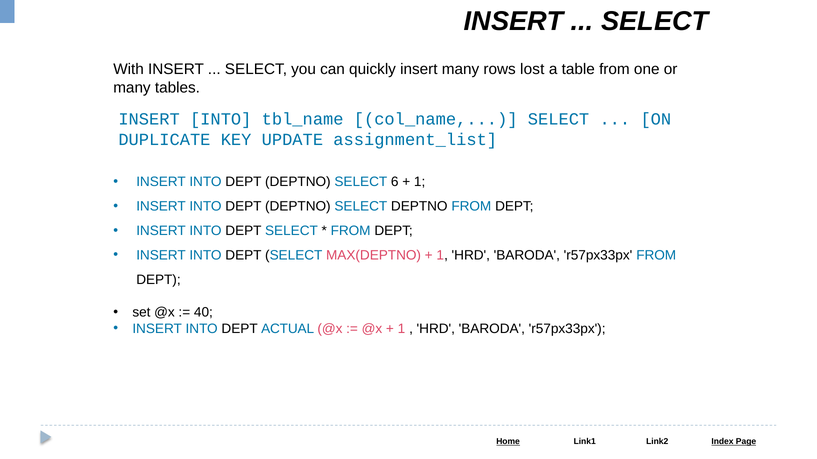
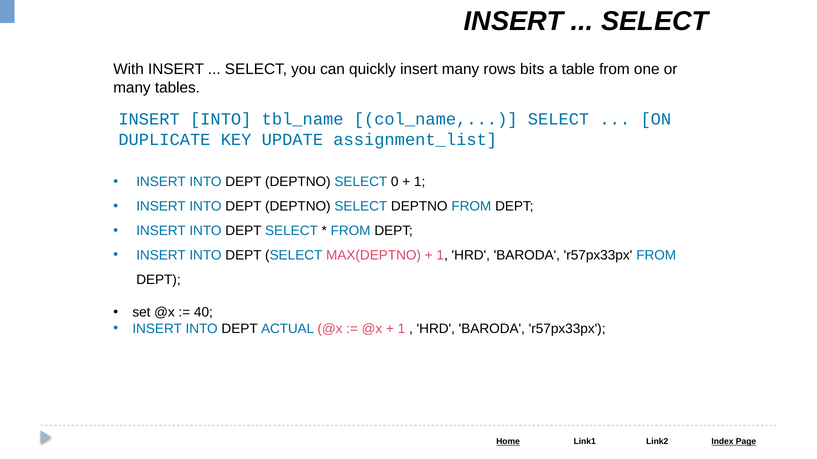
lost: lost -> bits (532, 69)
6: 6 -> 0 (395, 182)
